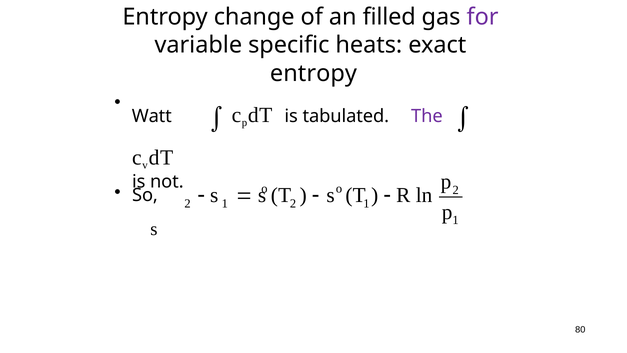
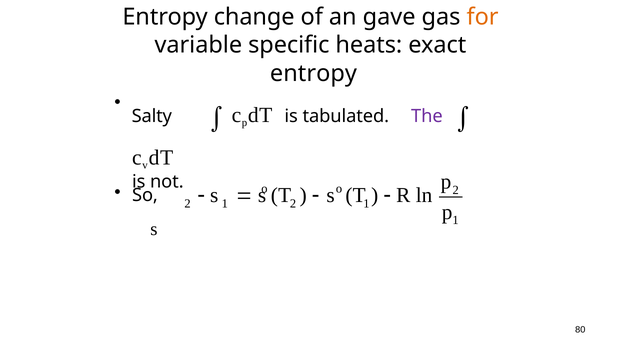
filled: filled -> gave (389, 17)
for colour: purple -> orange (483, 17)
Watt: Watt -> Salty (152, 116)
